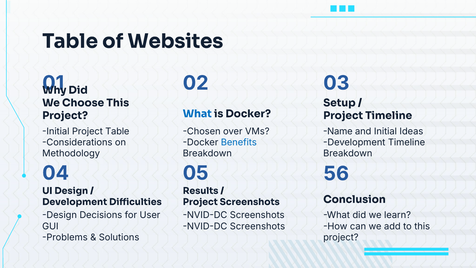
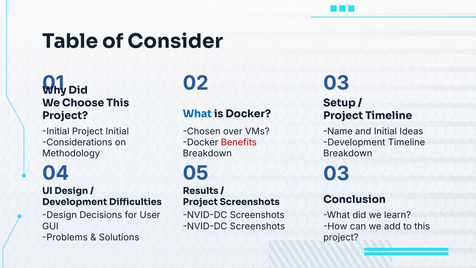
Websites: Websites -> Consider (175, 41)
Project Table: Table -> Initial (117, 131)
Benefits colour: blue -> red (239, 142)
05 56: 56 -> 03 (336, 174)
